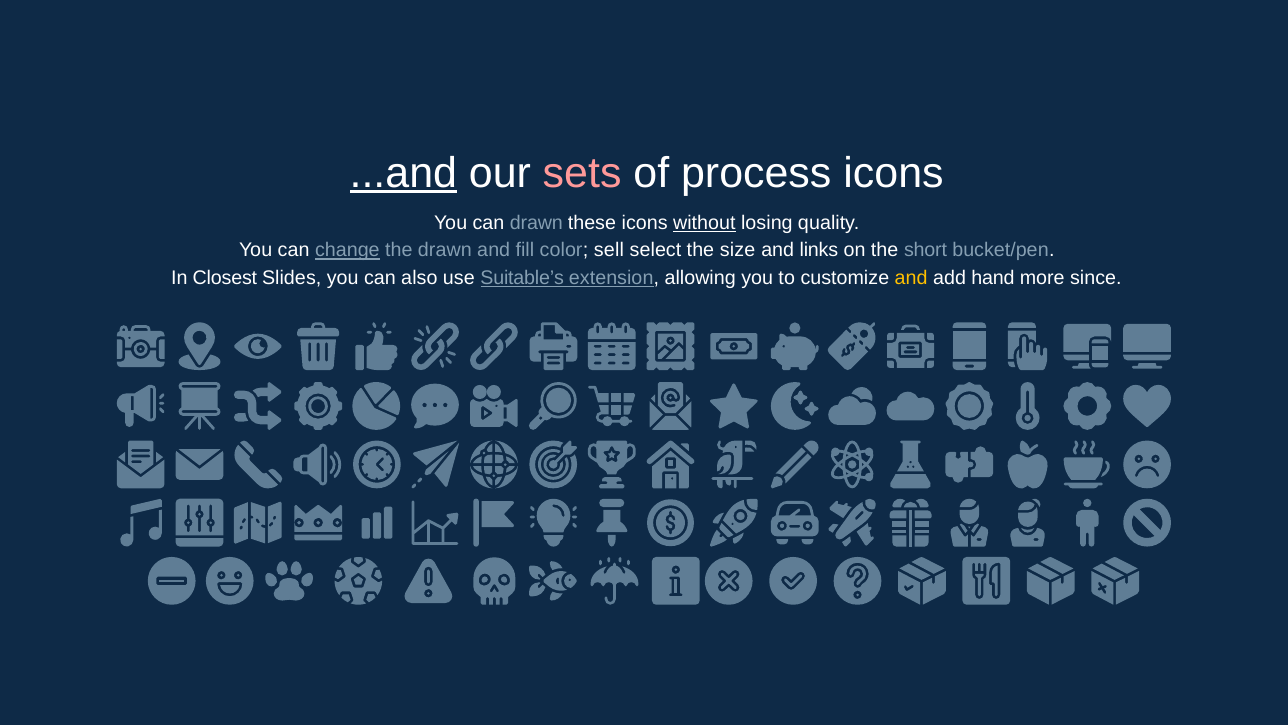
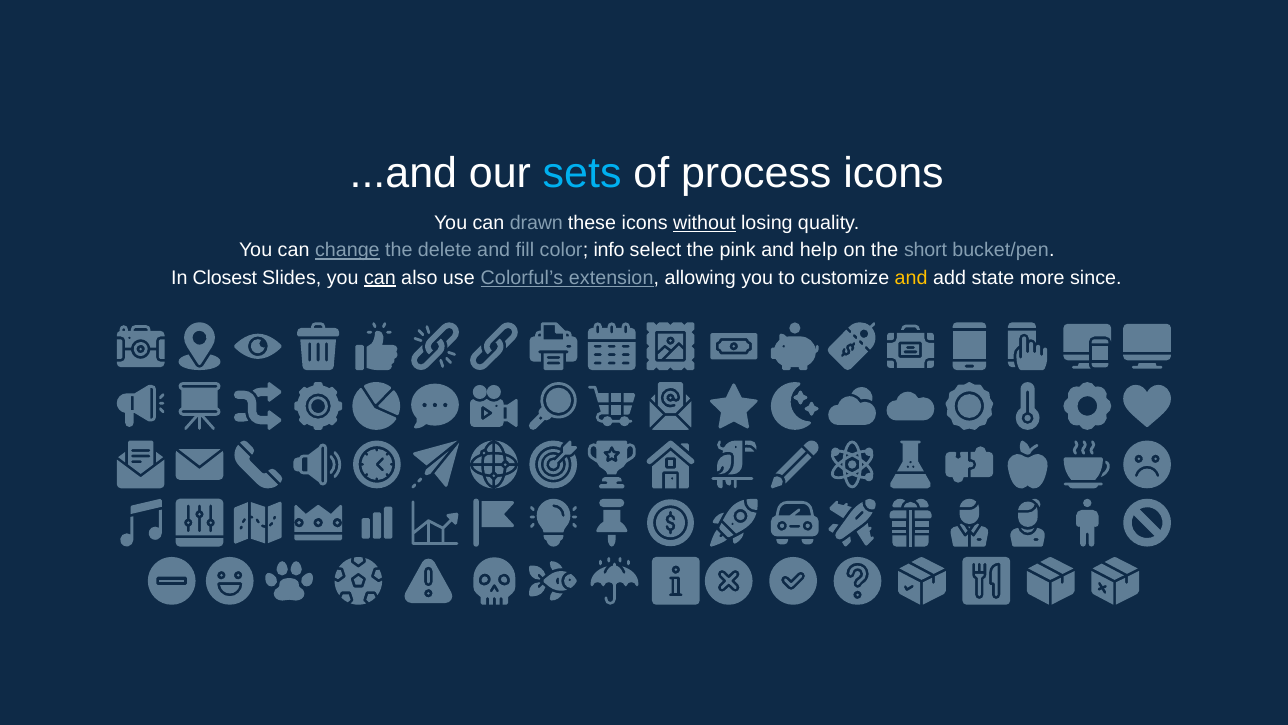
...and underline: present -> none (403, 173)
sets colour: pink -> light blue (582, 173)
the drawn: drawn -> delete (445, 250)
sell: sell -> info (609, 250)
size: size -> pink (738, 250)
links: links -> help (819, 250)
can underline: none -> present (380, 277)
Suitable’s: Suitable’s -> Colorful’s (522, 277)
hand: hand -> state (993, 277)
